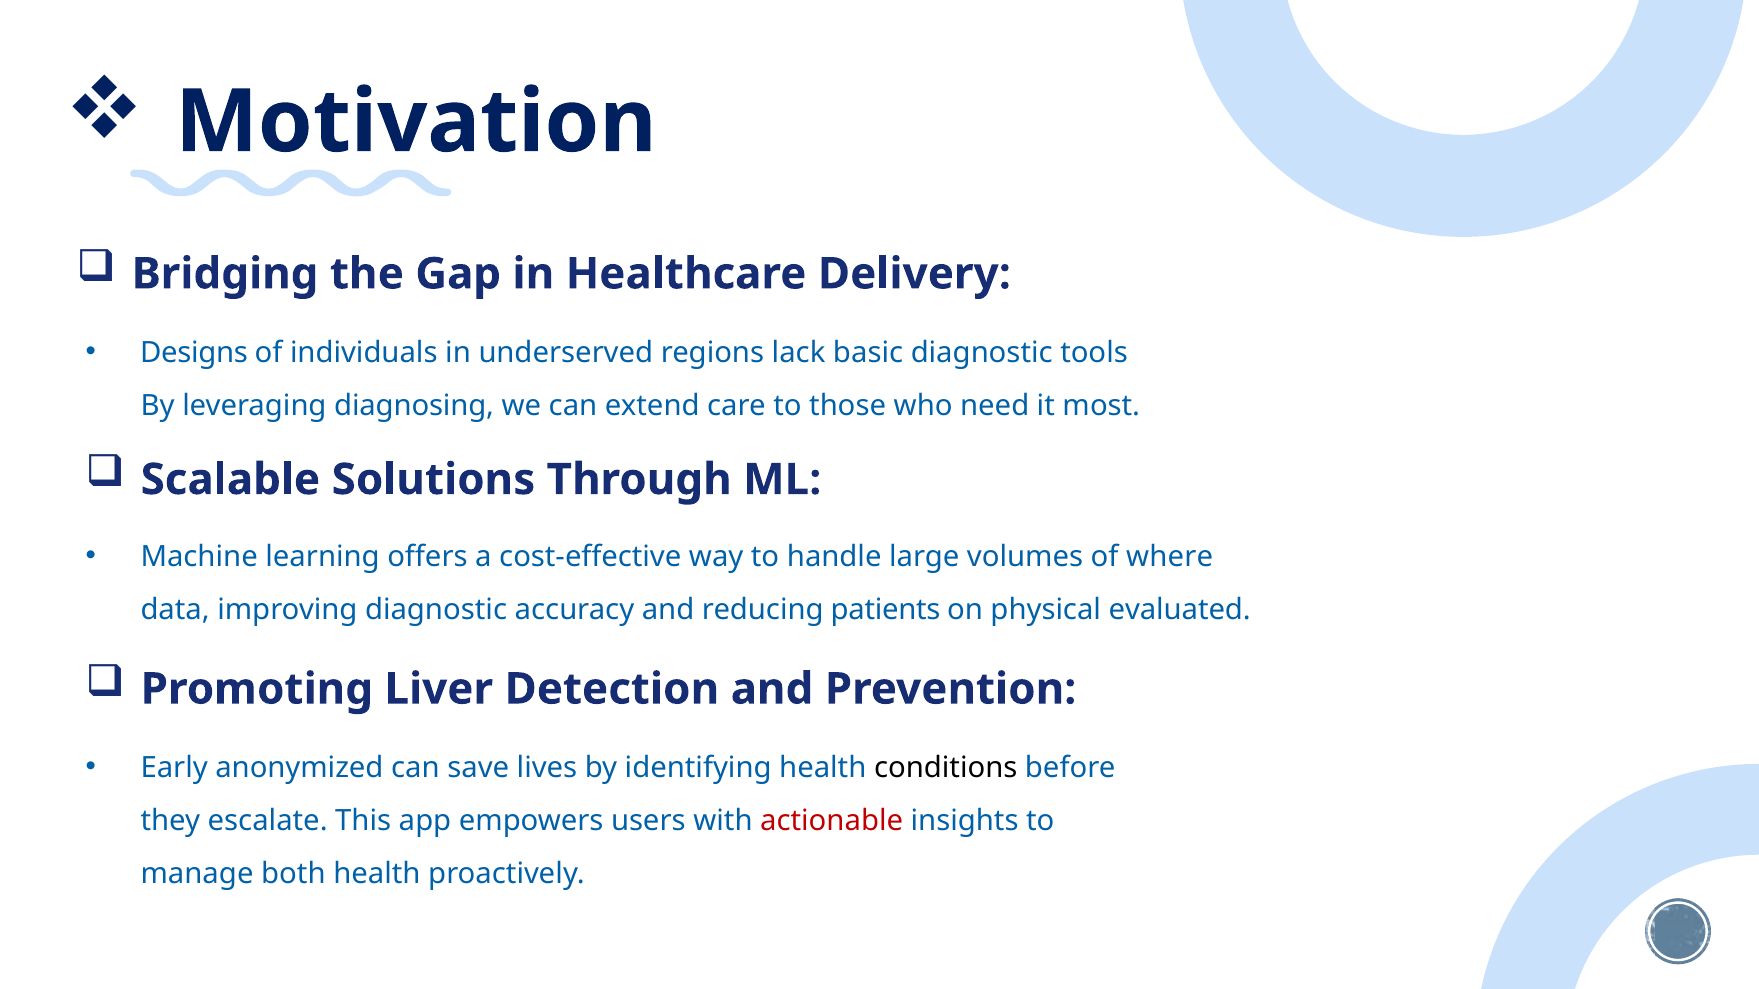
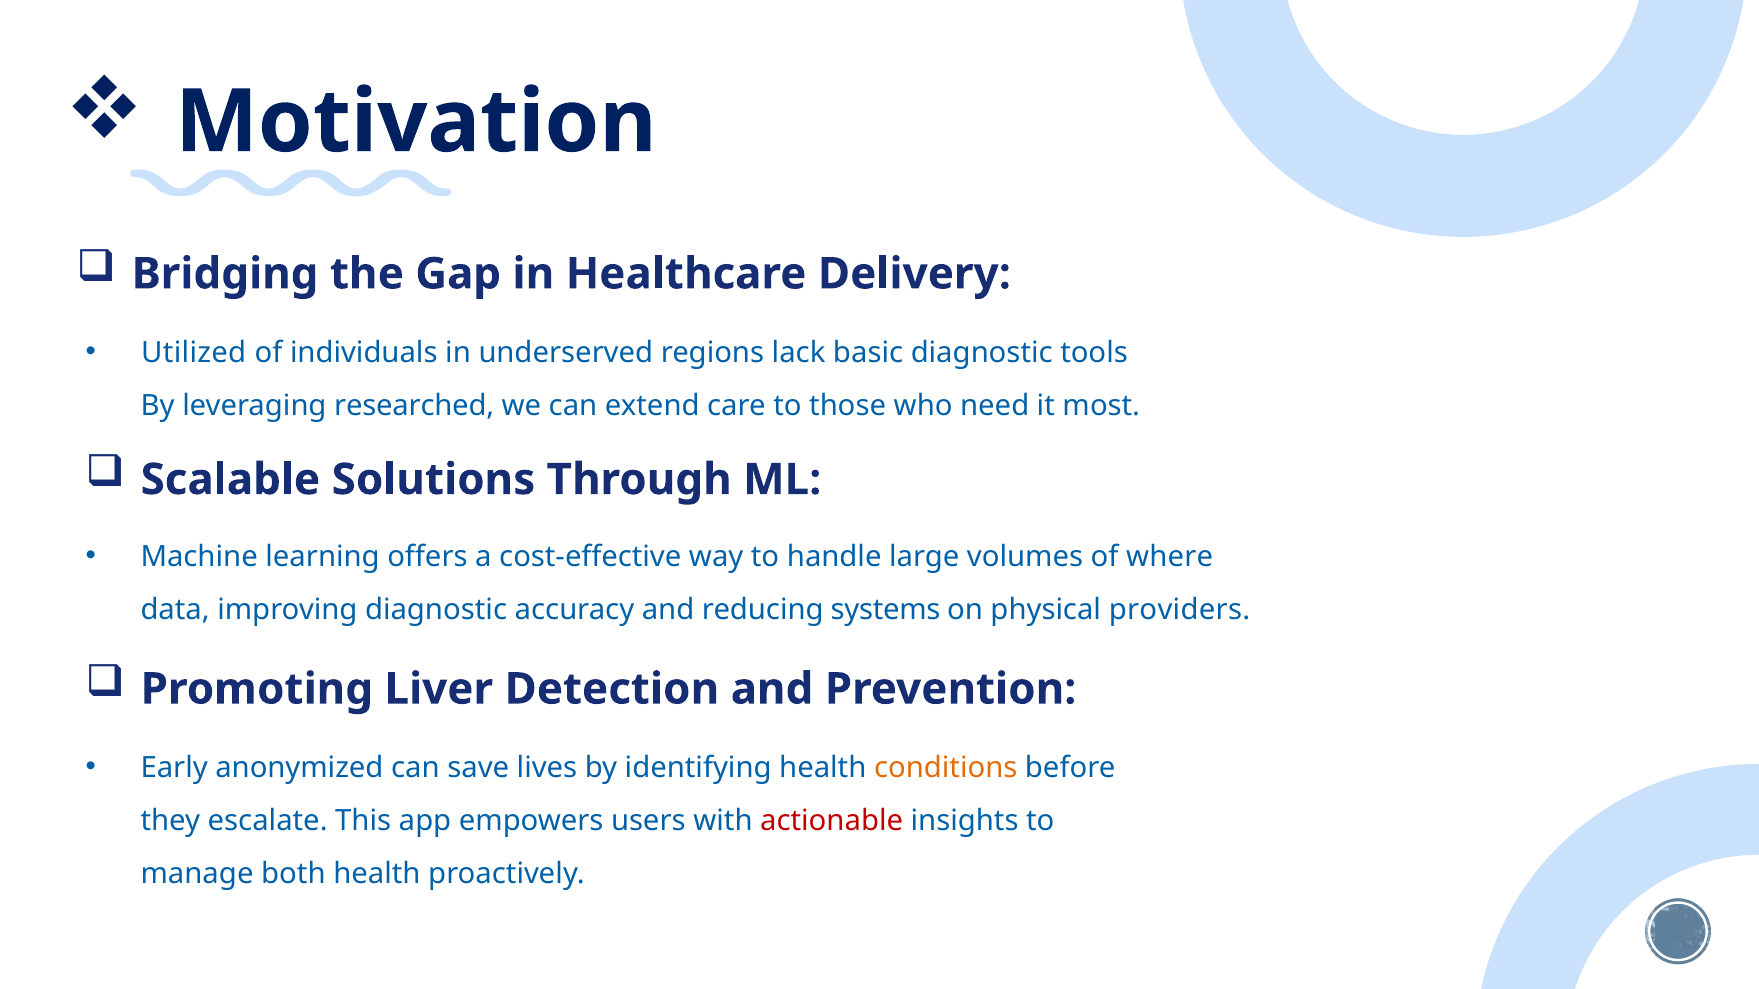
Designs: Designs -> Utilized (194, 353)
diagnosing: diagnosing -> researched (414, 406)
patients: patients -> systems (886, 610)
evaluated: evaluated -> providers (1180, 610)
conditions colour: black -> orange (946, 768)
